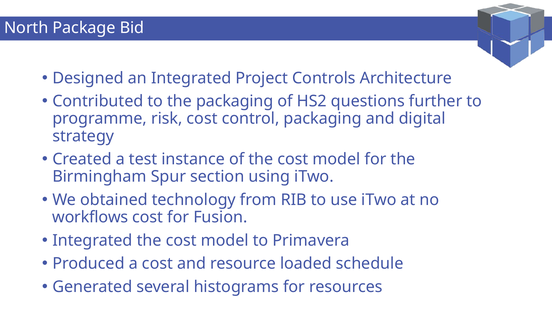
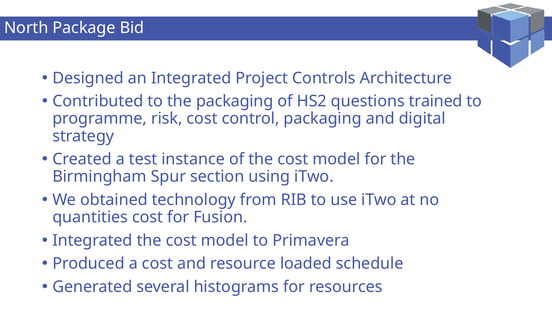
further: further -> trained (436, 101)
workflows: workflows -> quantities (90, 217)
